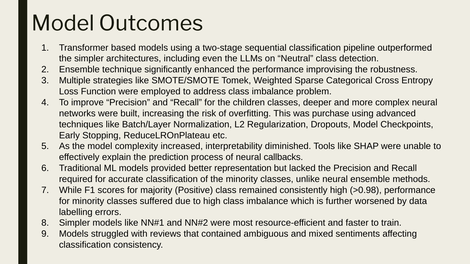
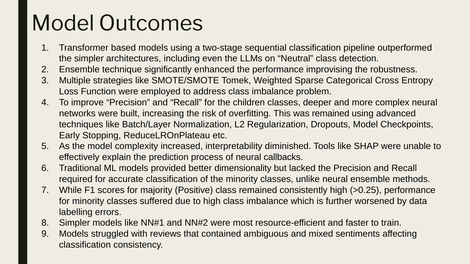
was purchase: purchase -> remained (331, 114)
representation: representation -> dimensionality (243, 168)
>0.98: >0.98 -> >0.25 (366, 190)
